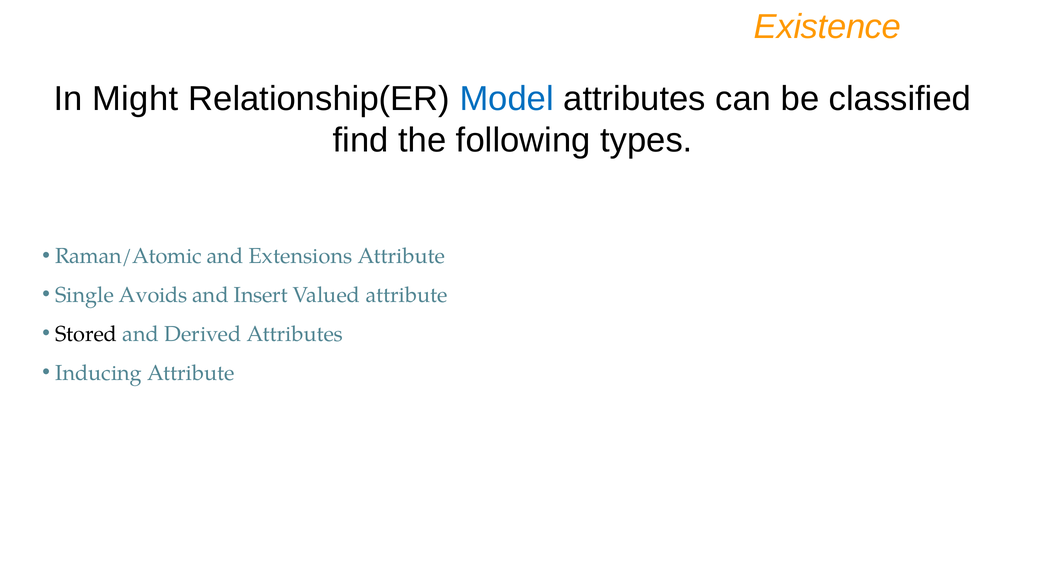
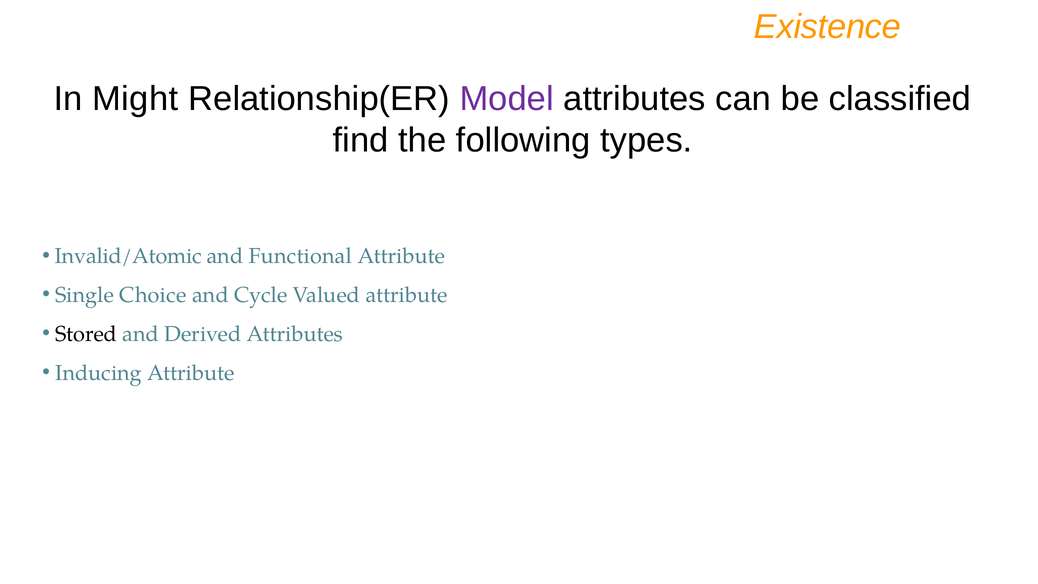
Model colour: blue -> purple (507, 99)
Raman/Atomic: Raman/Atomic -> Invalid/Atomic (128, 256)
Extensions: Extensions -> Functional (300, 256)
Avoids: Avoids -> Choice (153, 295)
Insert: Insert -> Cycle (261, 295)
